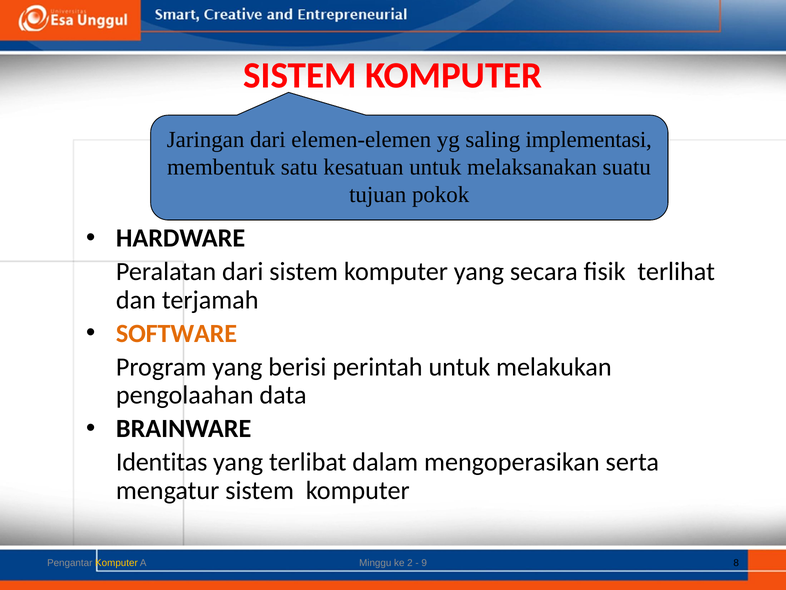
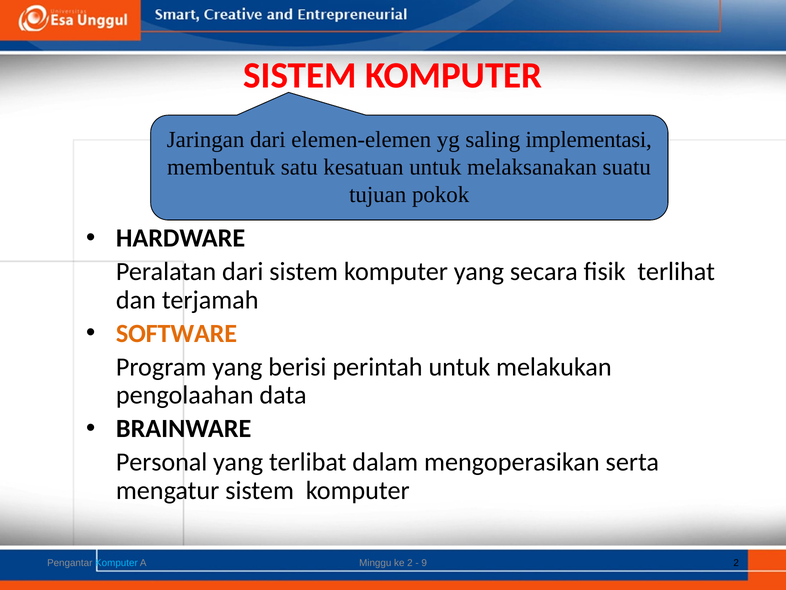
Identitas: Identitas -> Personal (162, 462)
Komputer colour: yellow -> light blue (116, 563)
9 8: 8 -> 2 (736, 563)
